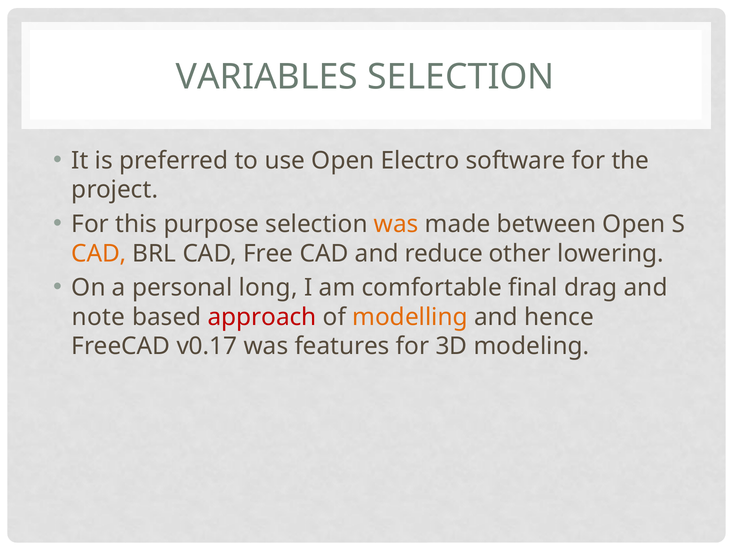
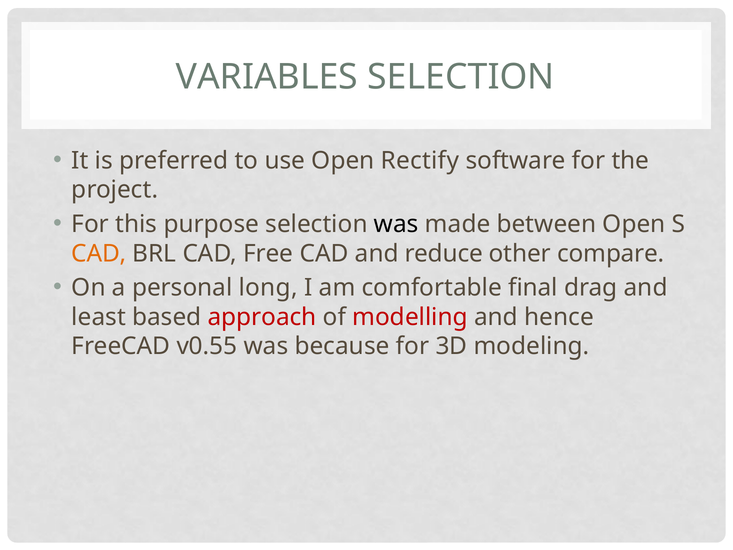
Electro: Electro -> Rectify (420, 161)
was colour: orange -> black (396, 224)
lowering: lowering -> compare (611, 253)
note: note -> least (99, 317)
modelling colour: orange -> red (410, 317)
v0.17: v0.17 -> v0.55 (207, 346)
features: features -> because (342, 346)
